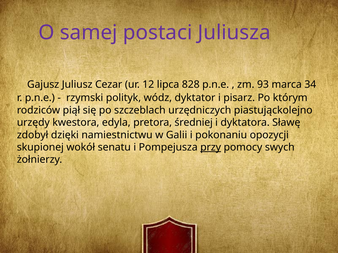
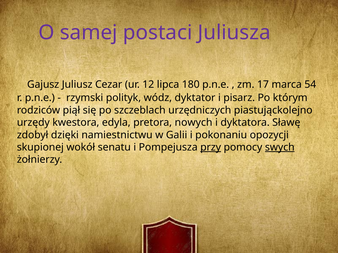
828: 828 -> 180 (191, 85)
93: 93 -> 17 (263, 85)
34: 34 -> 54 (310, 85)
średniej: średniej -> nowych (194, 123)
swych underline: none -> present (280, 148)
